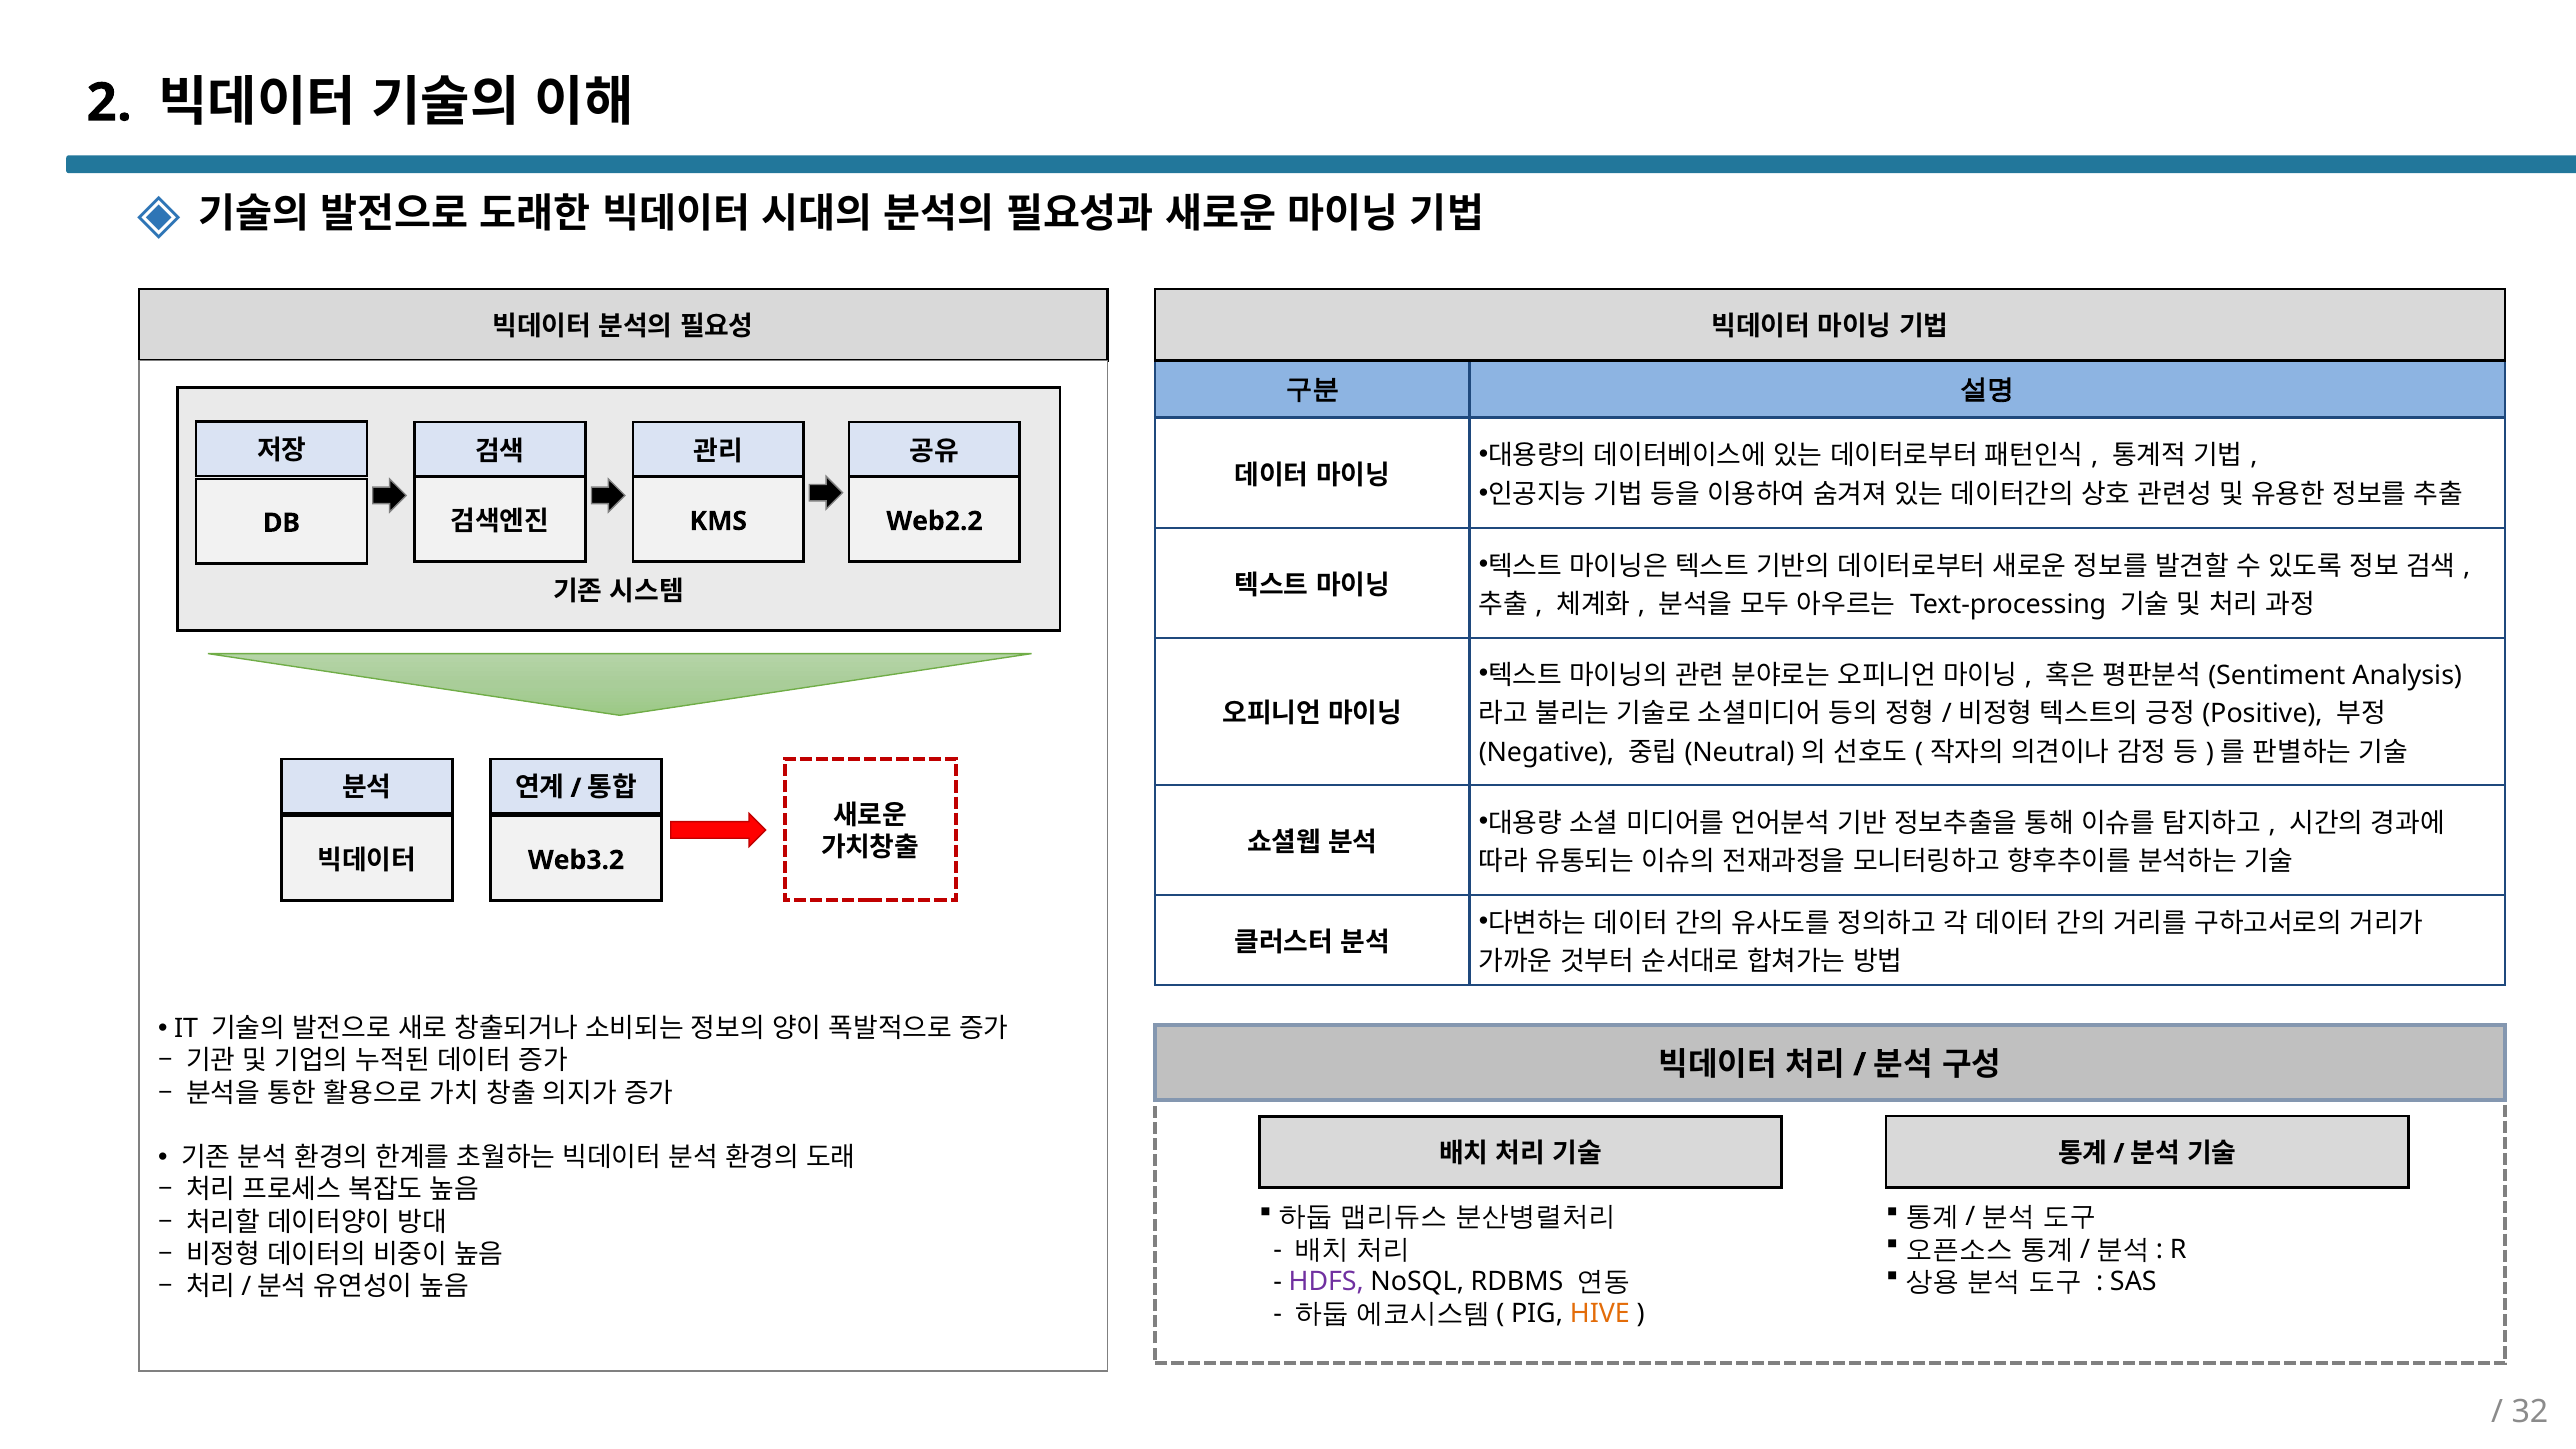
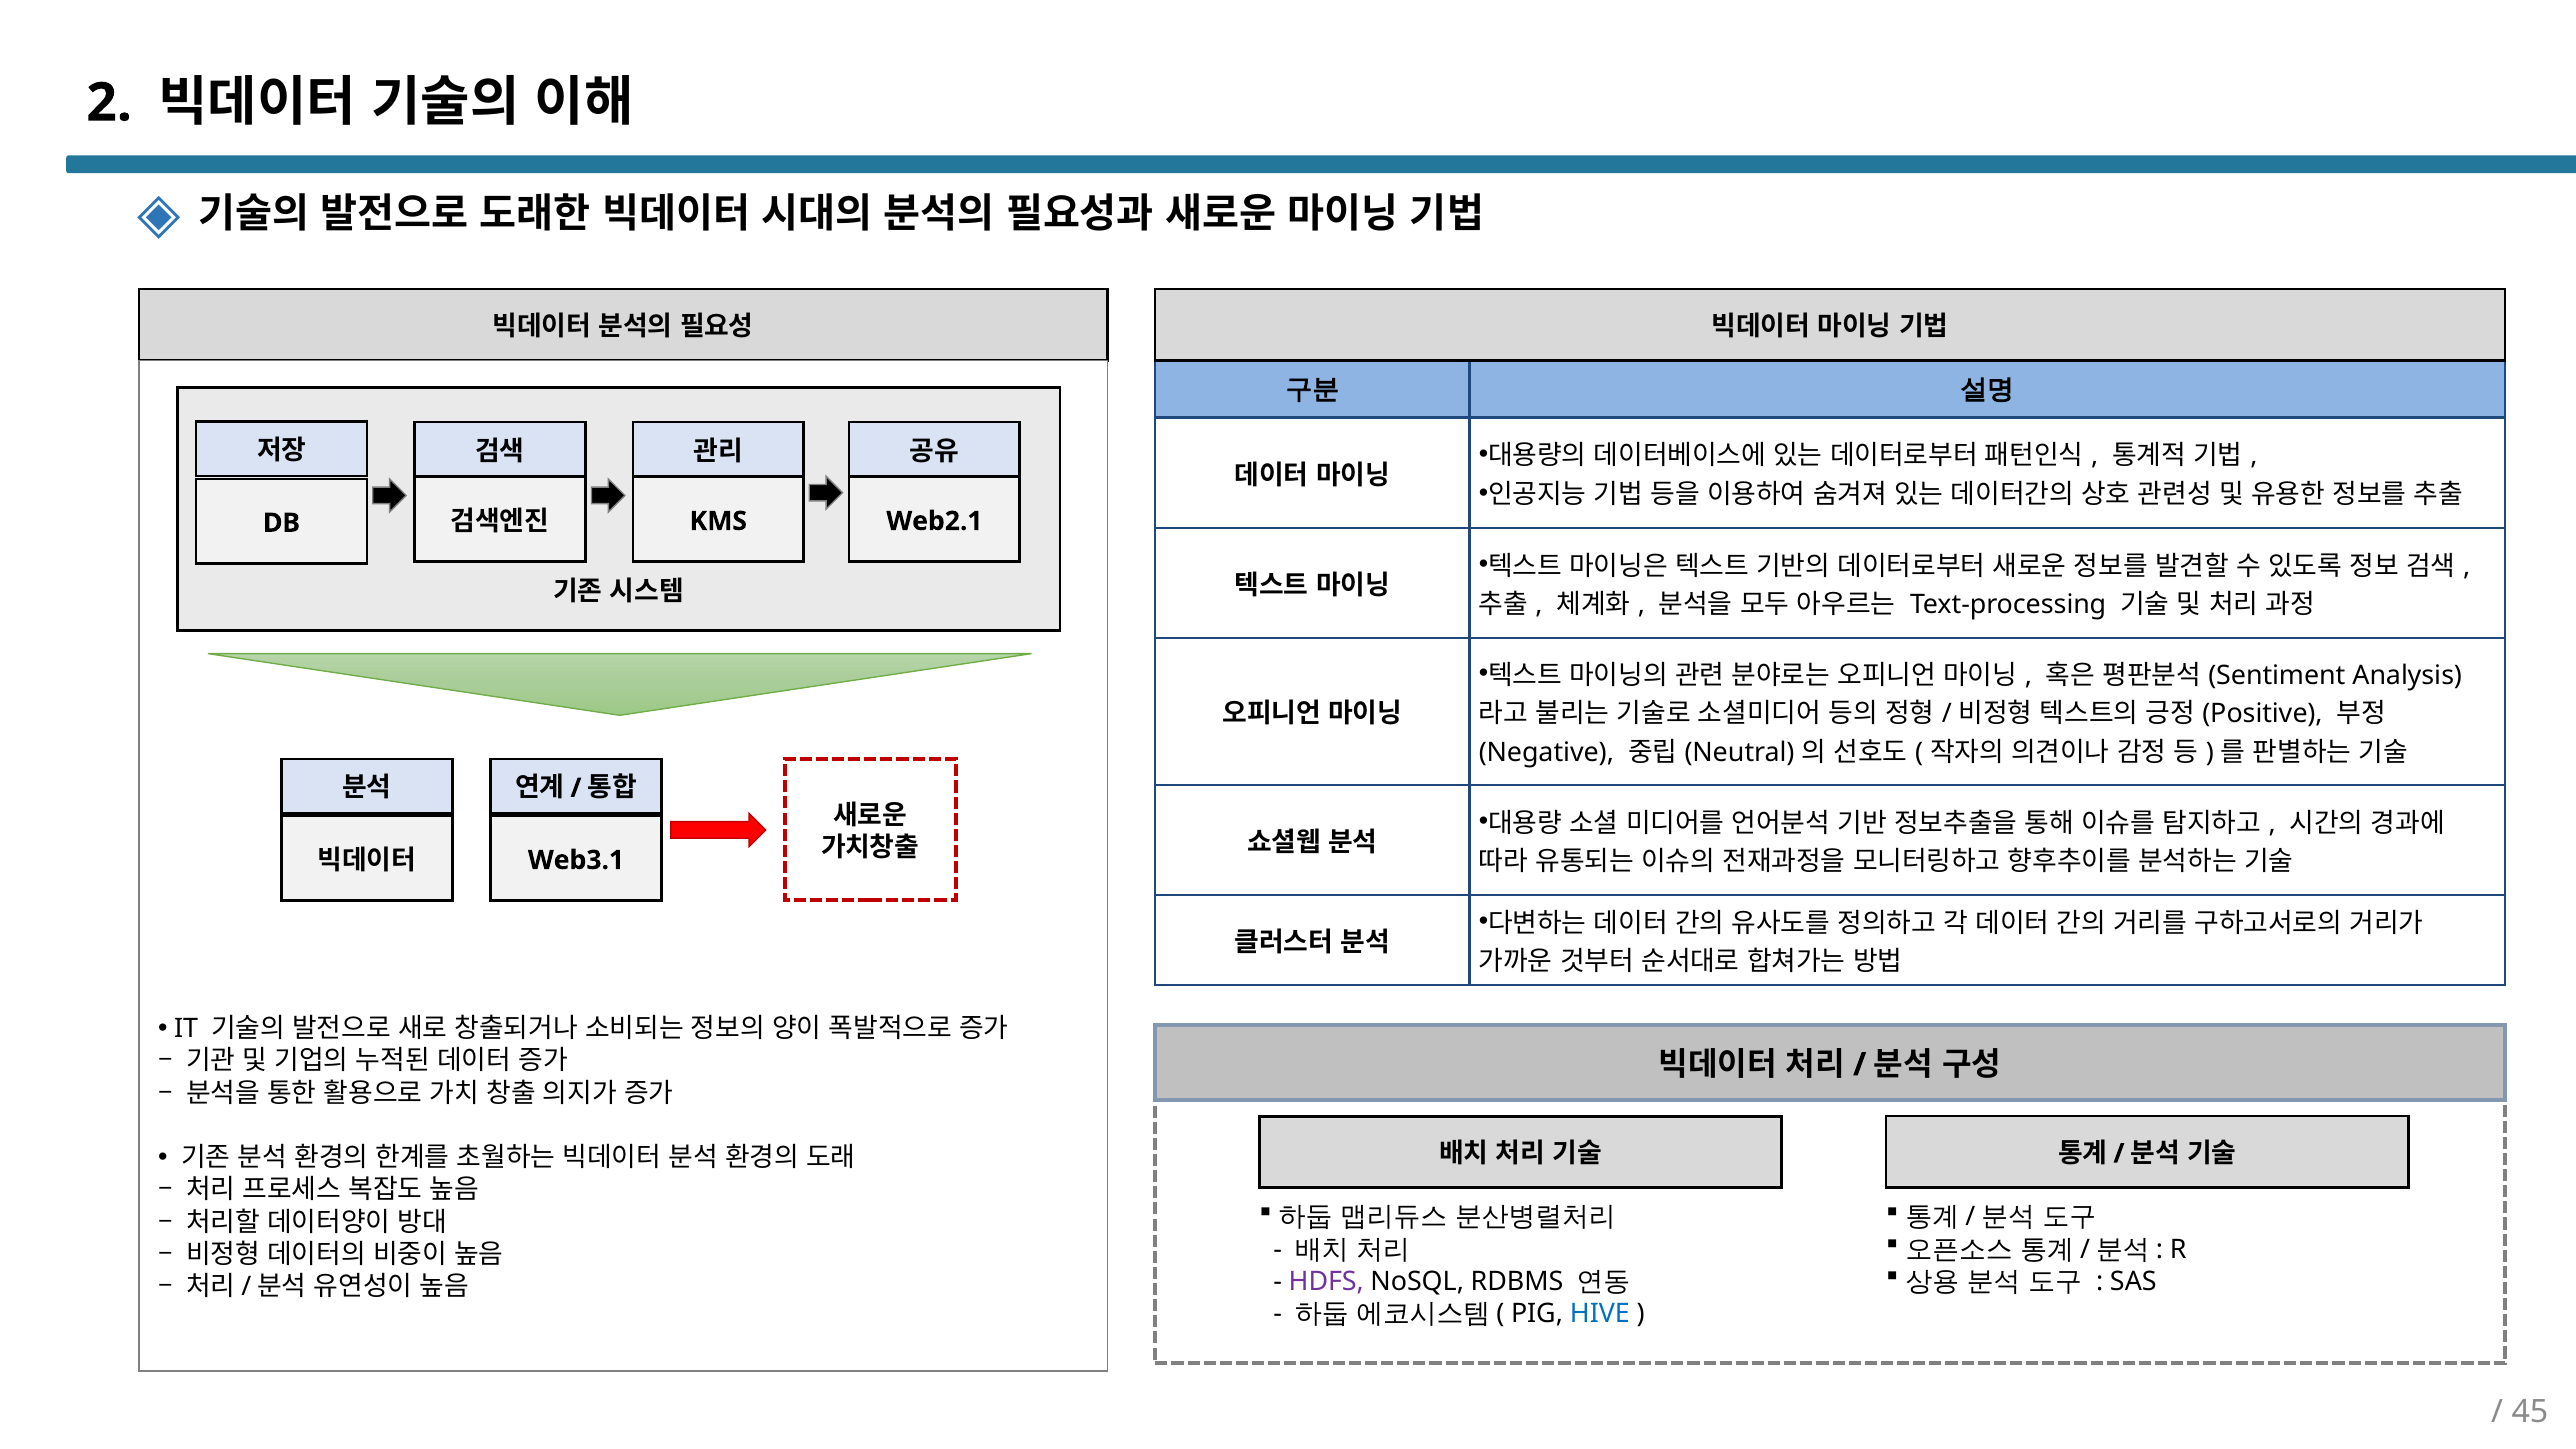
Web2.2: Web2.2 -> Web2.1 (934, 521)
Web3.2: Web3.2 -> Web3.1 (576, 860)
HIVE colour: orange -> blue (1600, 1314)
32: 32 -> 45 (2530, 1412)
